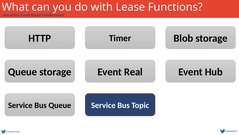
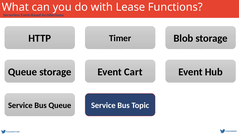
Real: Real -> Cart (133, 72)
